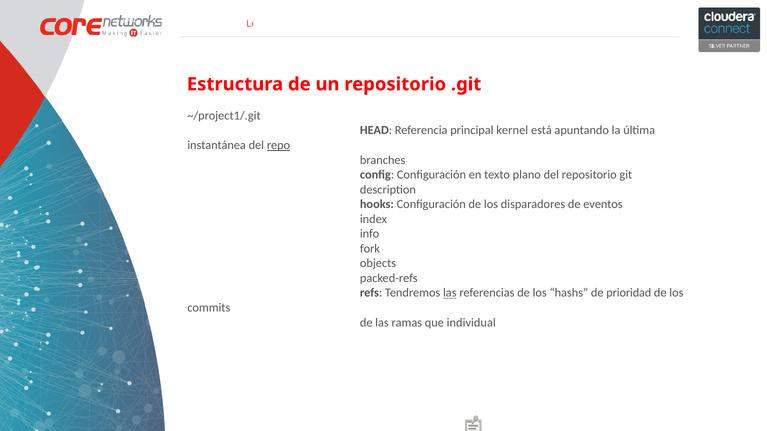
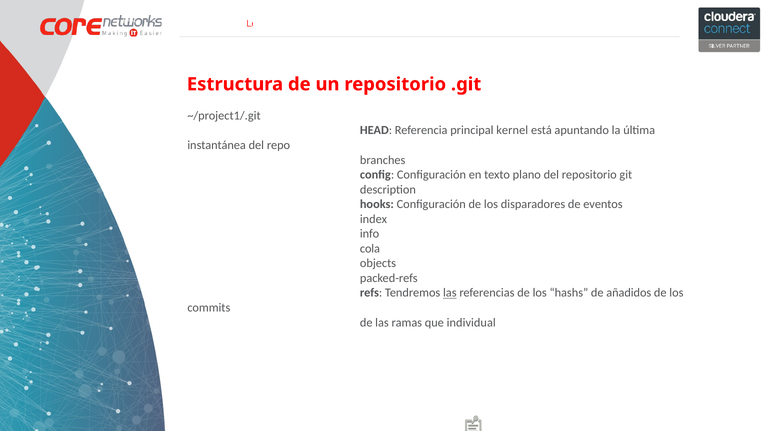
repo underline: present -> none (278, 145)
fork: fork -> cola (370, 249)
prioridad: prioridad -> añadidos (629, 293)
